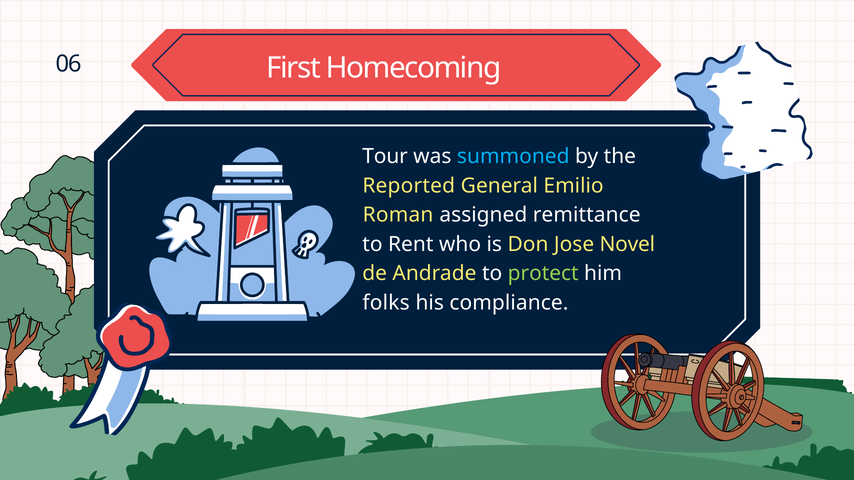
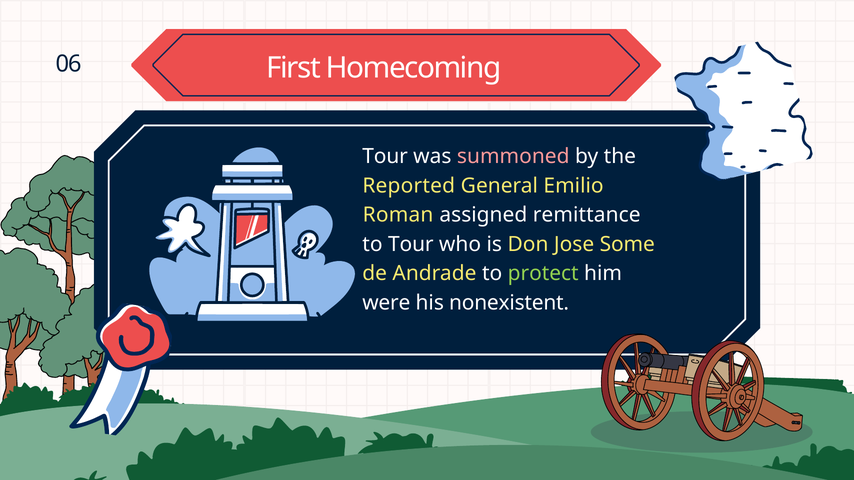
summoned colour: light blue -> pink (513, 156)
to Rent: Rent -> Tour (411, 244)
Novel: Novel -> Some (627, 244)
folks: folks -> were (386, 303)
compliance: compliance -> nonexistent (509, 303)
